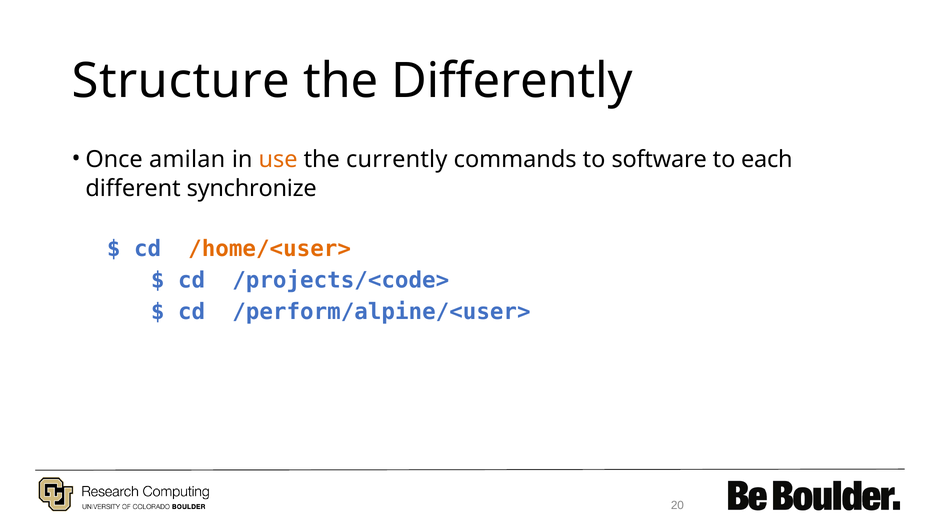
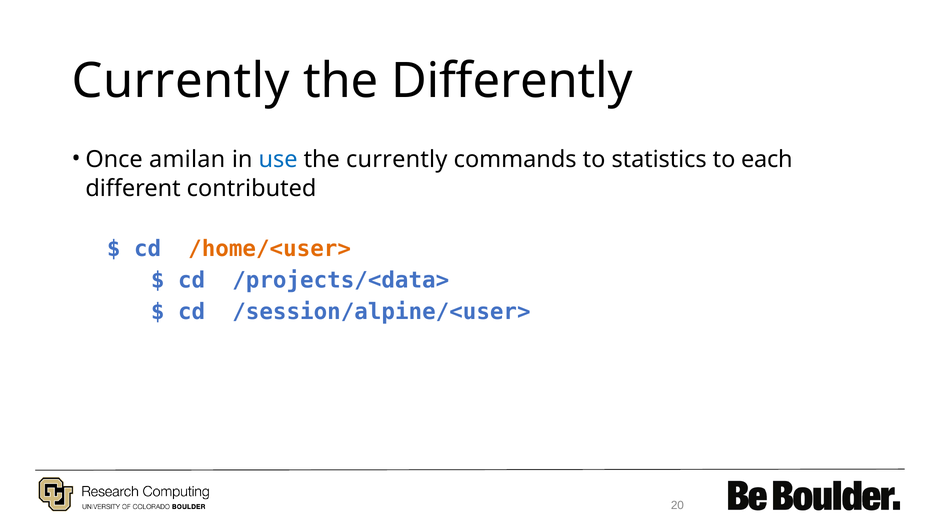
Structure: Structure -> Currently (181, 81)
use colour: orange -> blue (278, 160)
software: software -> statistics (659, 160)
synchronize: synchronize -> contributed (252, 188)
/projects/<code>: /projects/<code> -> /projects/<data> (341, 280)
/perform/alpine/<user>: /perform/alpine/<user> -> /session/alpine/<user> (381, 312)
